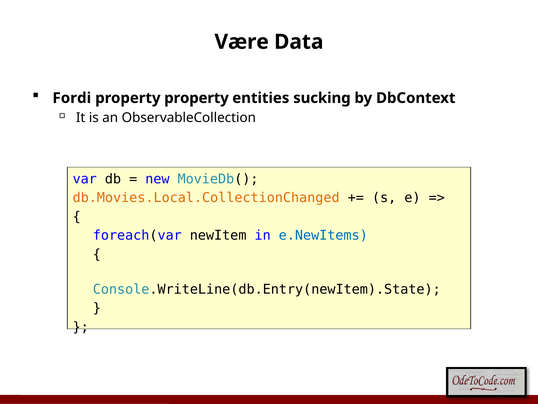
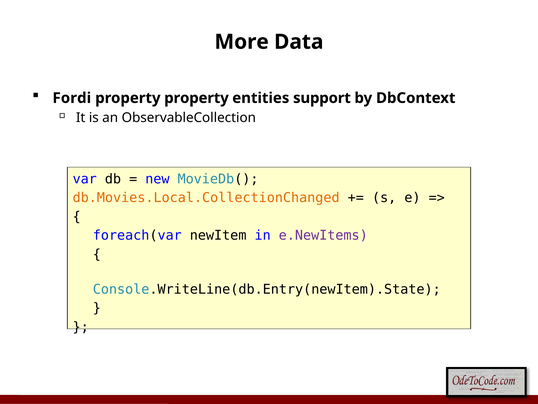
Være: Være -> More (242, 42)
sucking: sucking -> support (322, 98)
e.NewItems colour: blue -> purple (323, 235)
